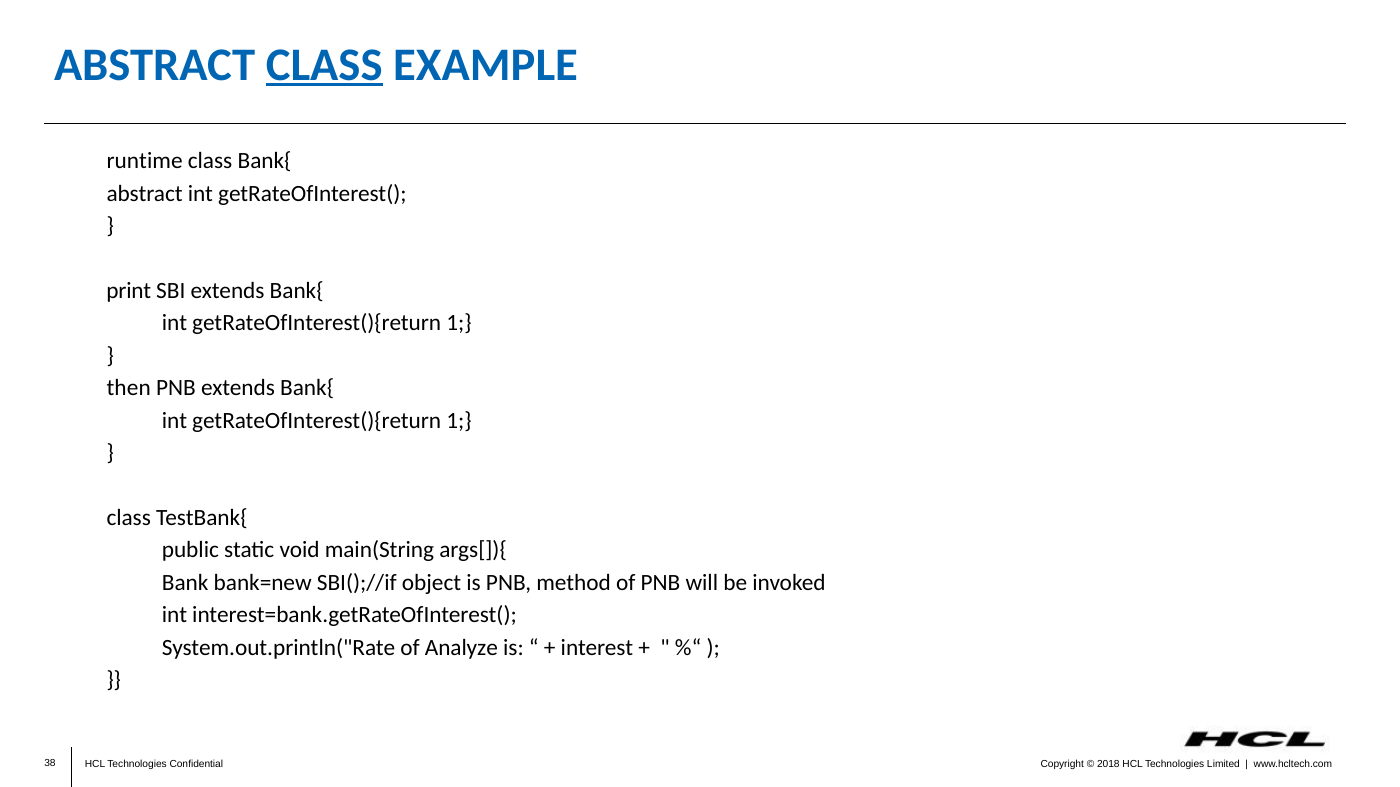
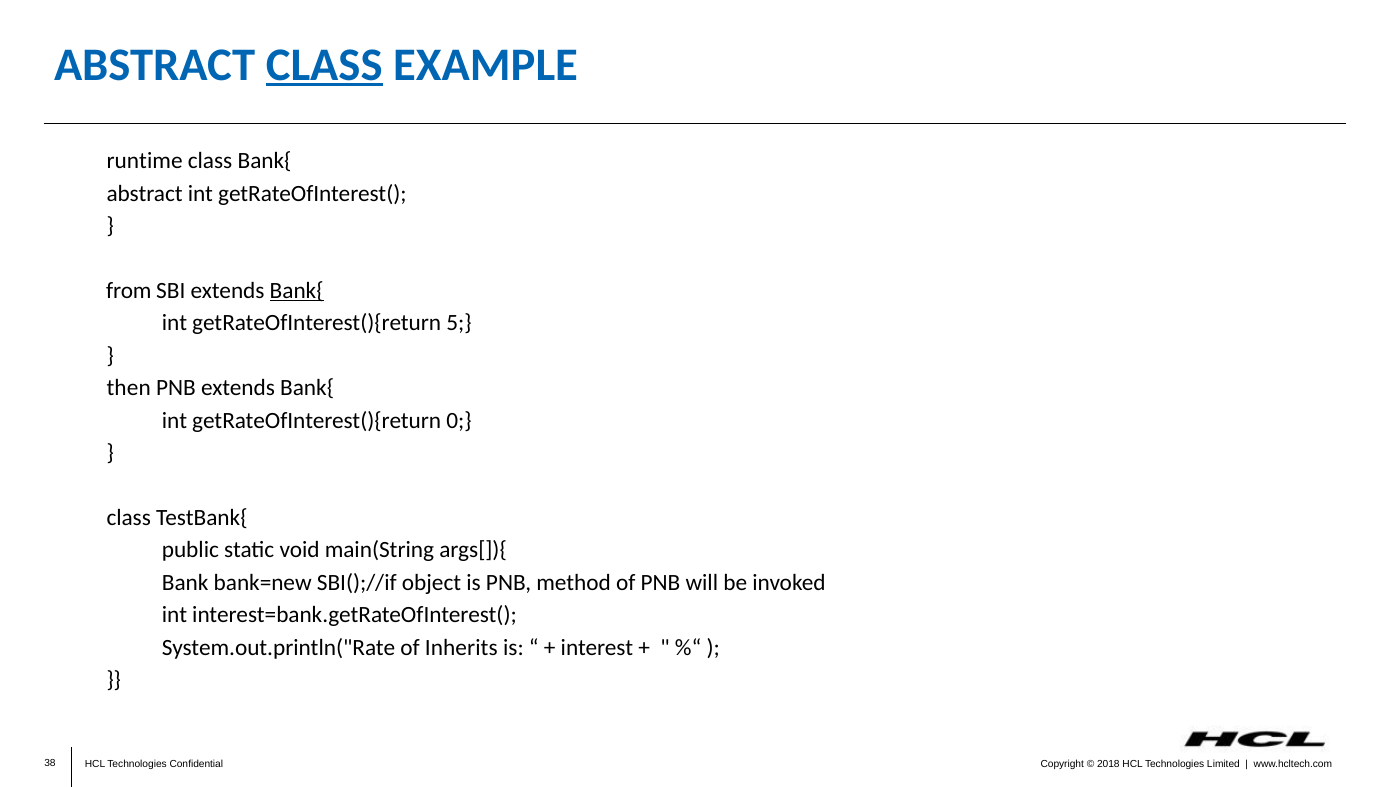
print: print -> from (129, 291)
Bank{ underline: none -> present (297, 291)
1: 1 -> 5 (459, 323)
1: 1 -> 0 (459, 421)
Analyze: Analyze -> Inherits (461, 648)
